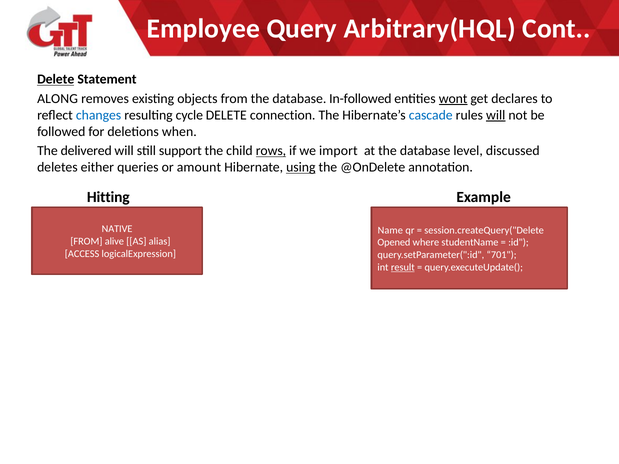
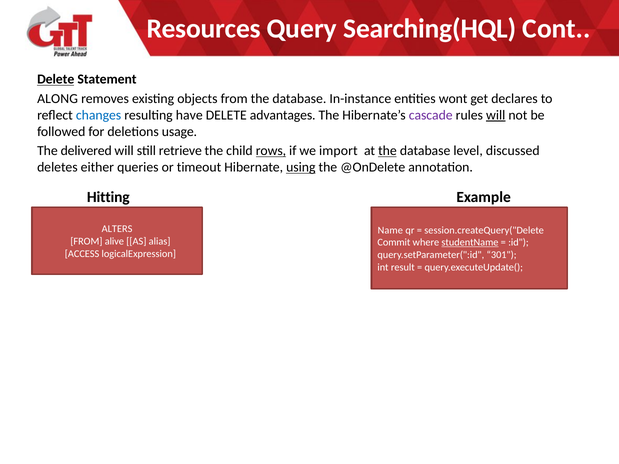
Employee: Employee -> Resources (204, 29)
Arbitrary(HQL: Arbitrary(HQL -> Searching(HQL (430, 29)
In-followed: In-followed -> In-instance (360, 99)
wont underline: present -> none (453, 99)
cycle: cycle -> have (189, 115)
connection: connection -> advantages (283, 115)
cascade colour: blue -> purple (431, 115)
when: when -> usage (179, 132)
support: support -> retrieve (180, 151)
the underline: none -> present (387, 151)
amount: amount -> timeout (199, 167)
NATIVE: NATIVE -> ALTERS (117, 229)
Opened: Opened -> Commit (394, 243)
studentName underline: none -> present (470, 243)
701: 701 -> 301 (502, 255)
result underline: present -> none (403, 267)
